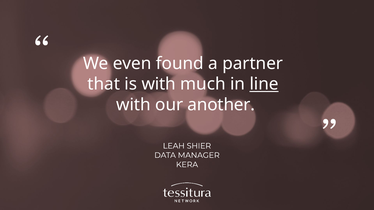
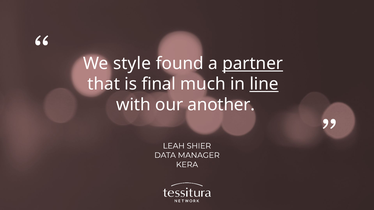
even: even -> style (132, 64)
partner underline: none -> present (253, 64)
is with: with -> final (159, 84)
